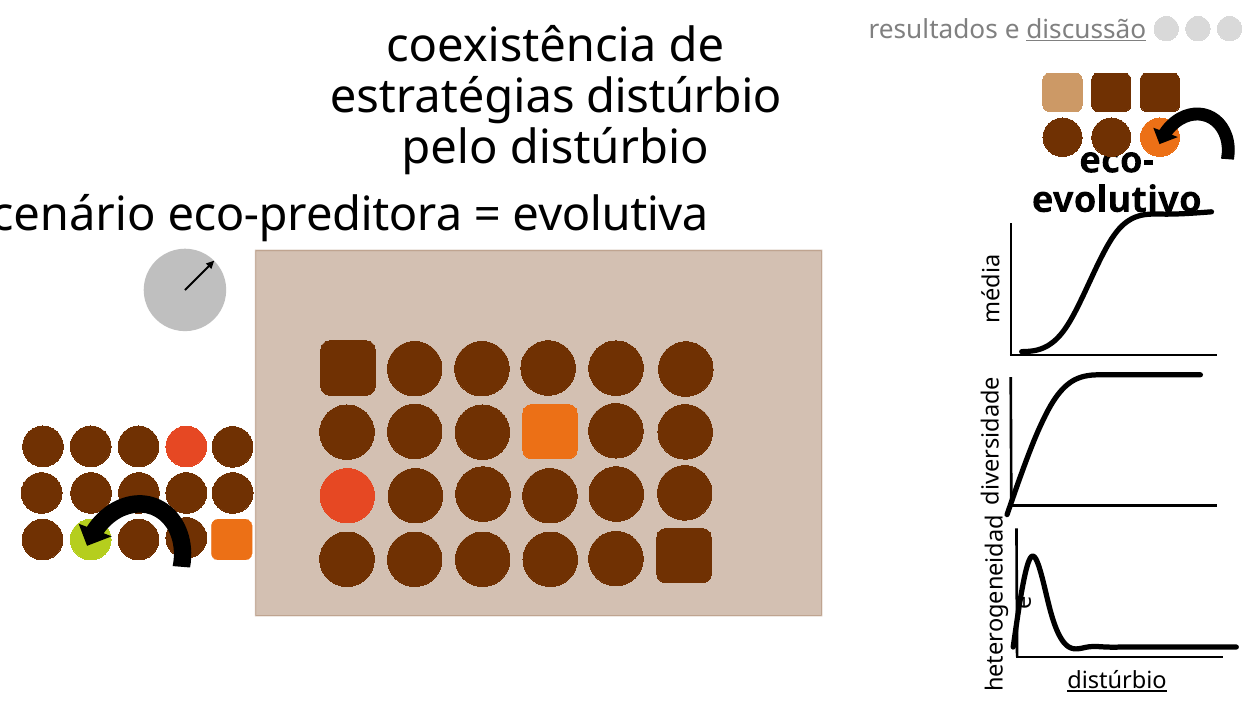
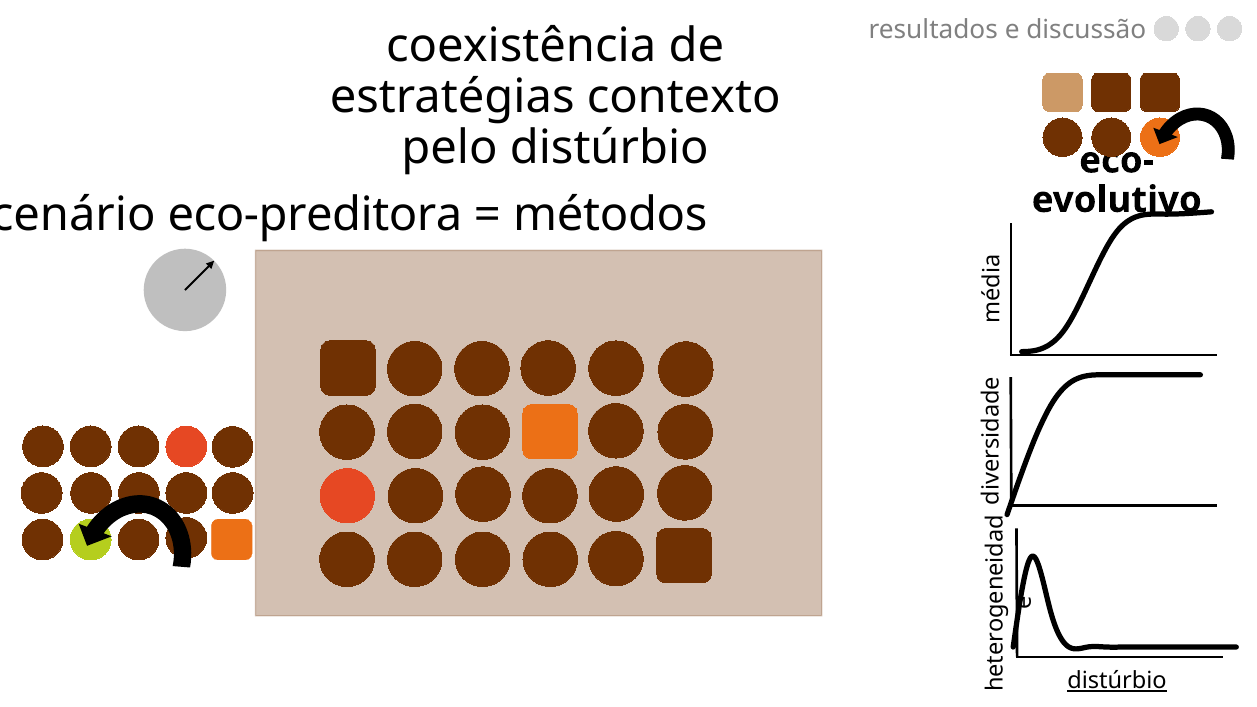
discussão underline: present -> none (1086, 29)
estratégias distúrbio: distúrbio -> contexto (684, 97)
evolutiva: evolutiva -> métodos (610, 215)
